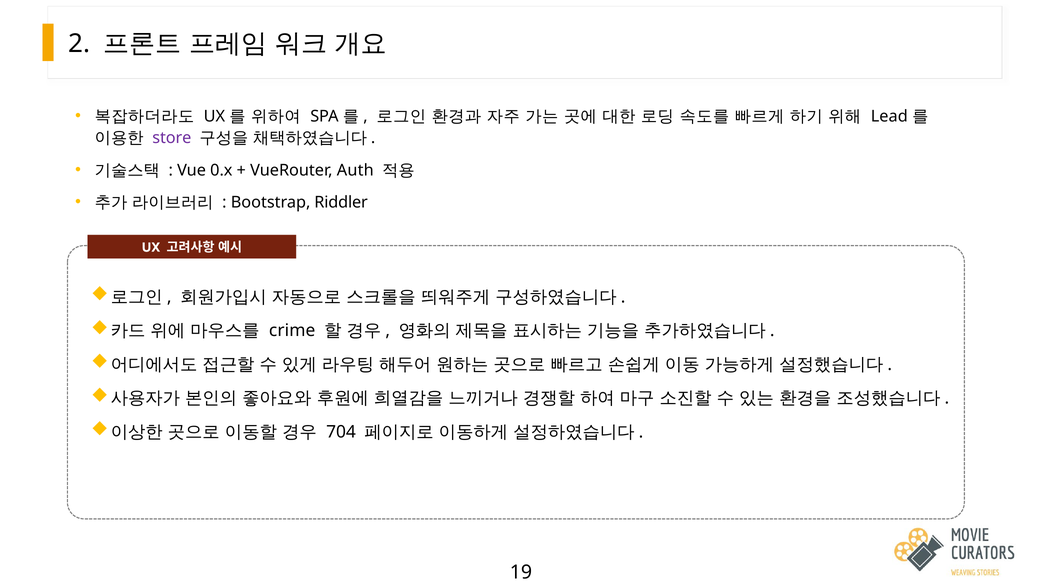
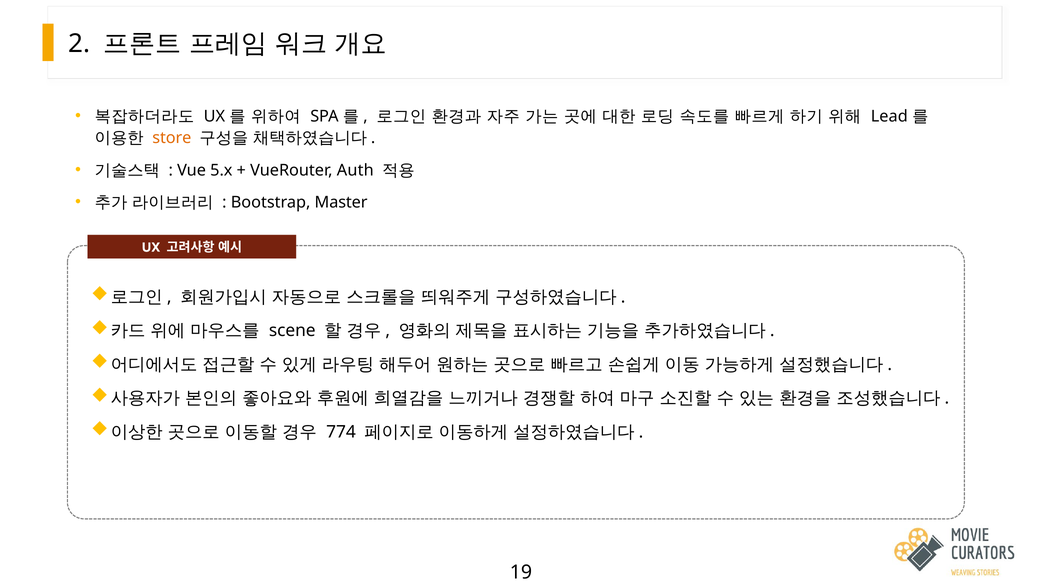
store colour: purple -> orange (172, 138)
0.x: 0.x -> 5.x (221, 170)
Riddler: Riddler -> Master (341, 203)
crime: crime -> scene (292, 331)
704: 704 -> 774 (341, 432)
